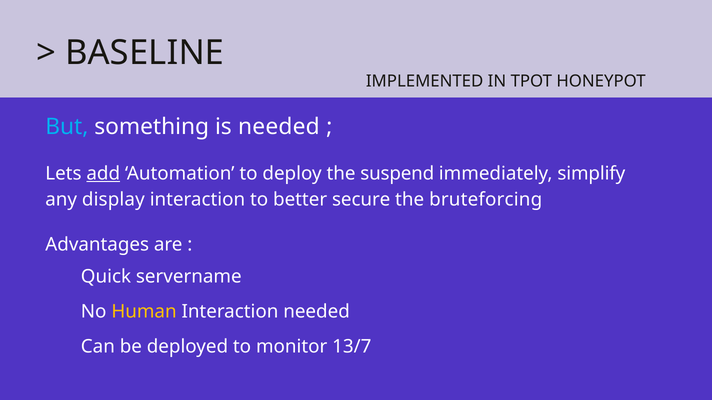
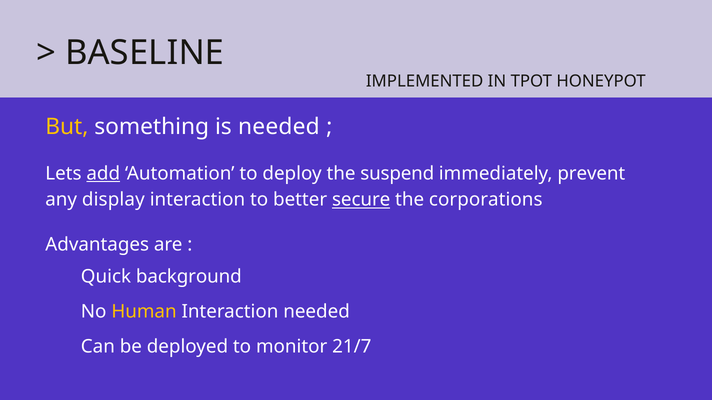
But colour: light blue -> yellow (67, 127)
simplify: simplify -> prevent (591, 174)
secure underline: none -> present (361, 200)
bruteforcing: bruteforcing -> corporations (486, 200)
servername: servername -> background (189, 277)
13/7: 13/7 -> 21/7 (352, 347)
